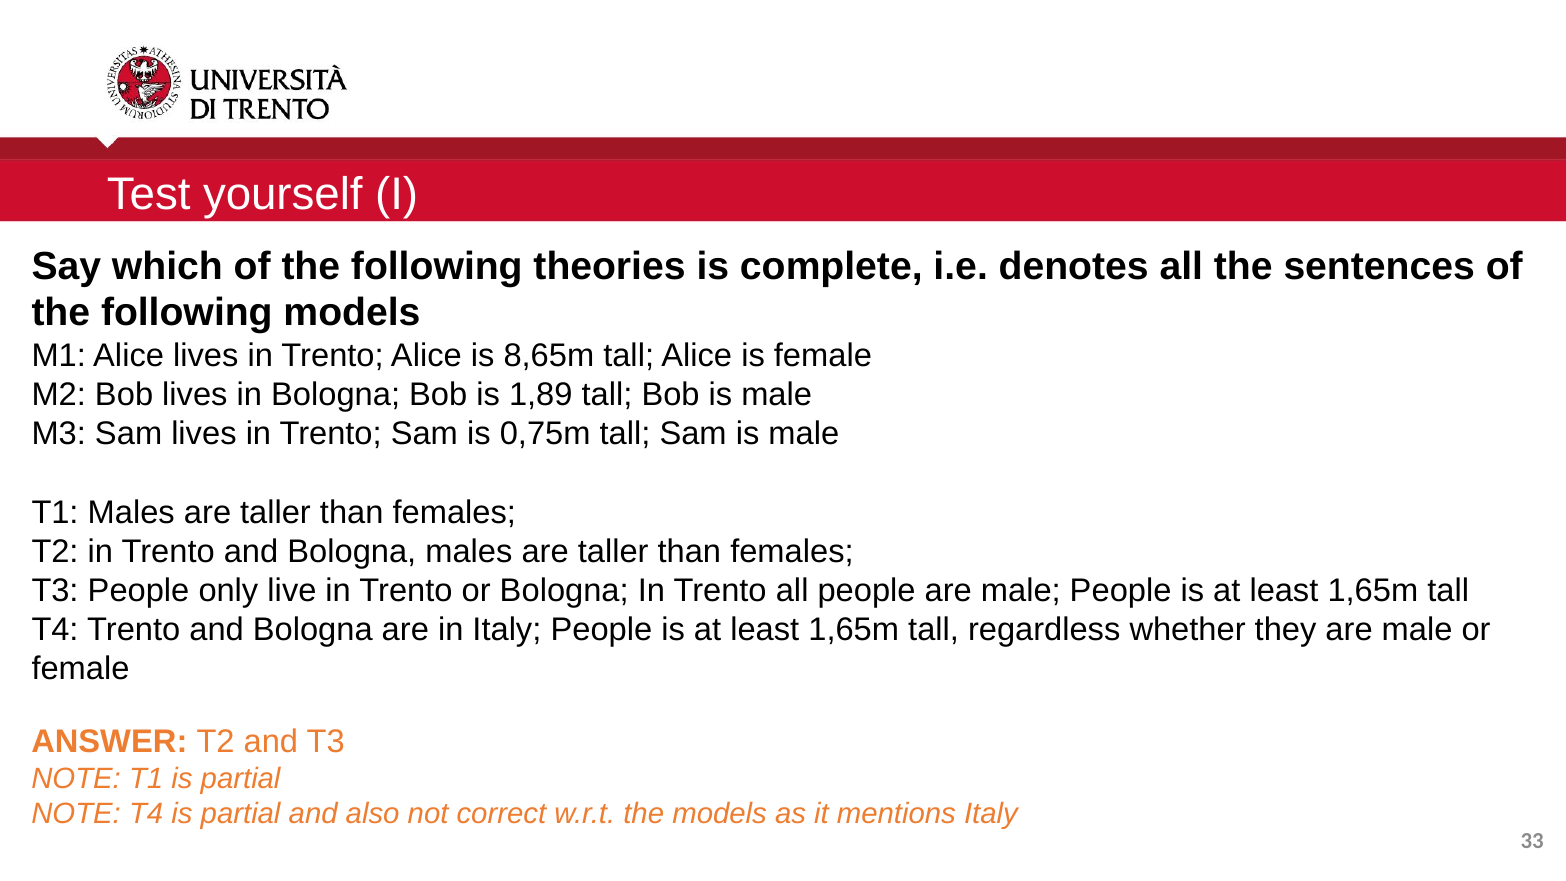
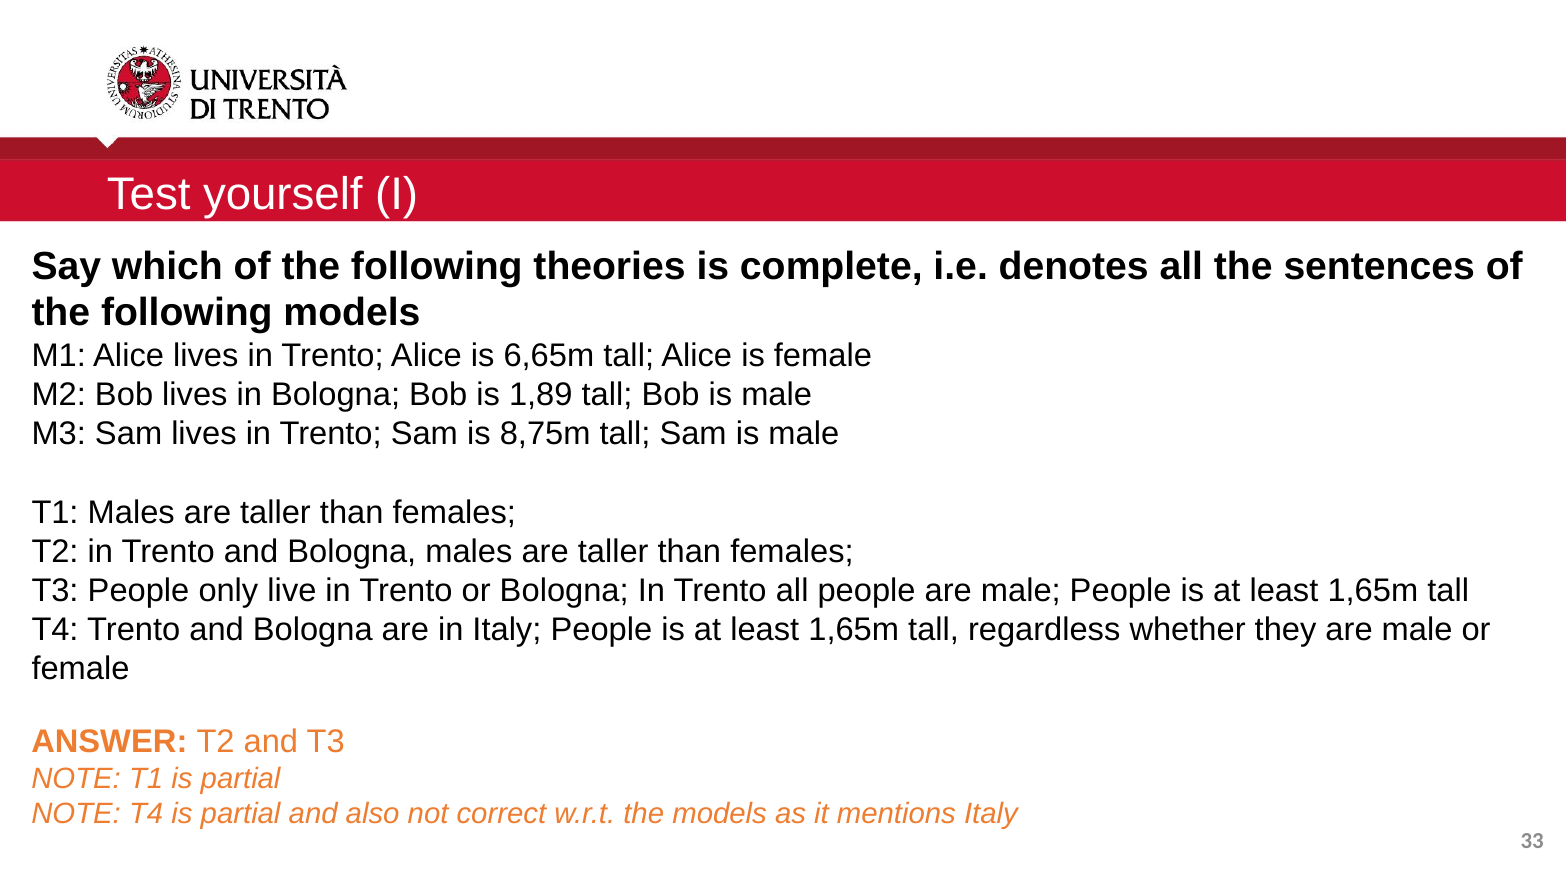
8,65m: 8,65m -> 6,65m (549, 356)
0,75m: 0,75m -> 8,75m (545, 434)
